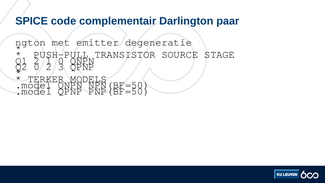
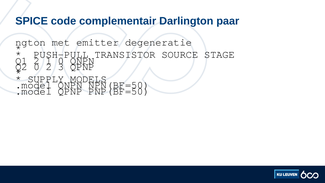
TERKER: TERKER -> SUPPLY (46, 79)
